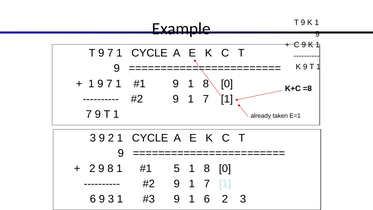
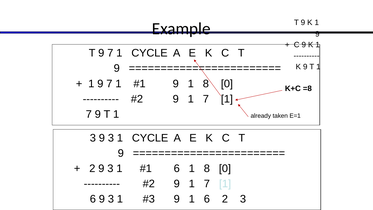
3 9 2: 2 -> 3 (111, 138)
2 9 8: 8 -> 3 (110, 168)
5: 5 -> 6 (177, 168)
